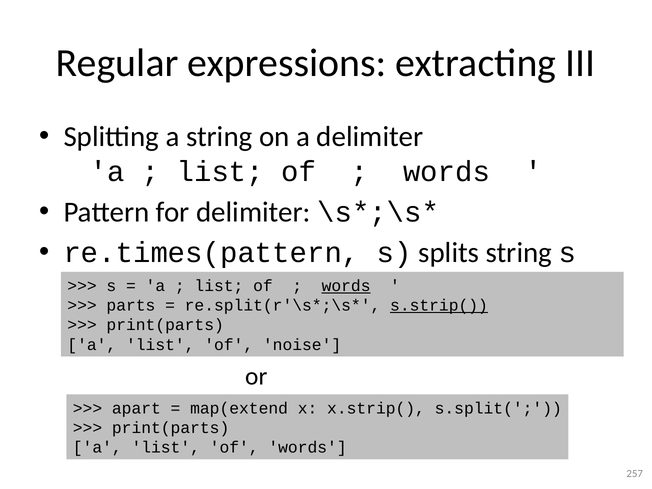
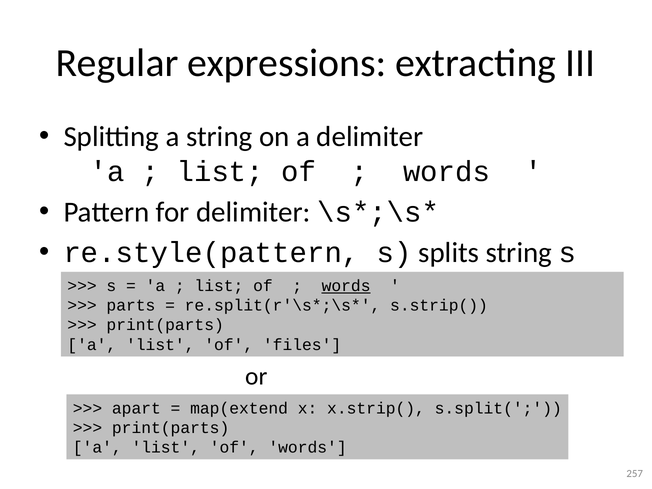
re.times(pattern: re.times(pattern -> re.style(pattern (211, 253)
s.strip( underline: present -> none (439, 306)
noise: noise -> files (302, 345)
